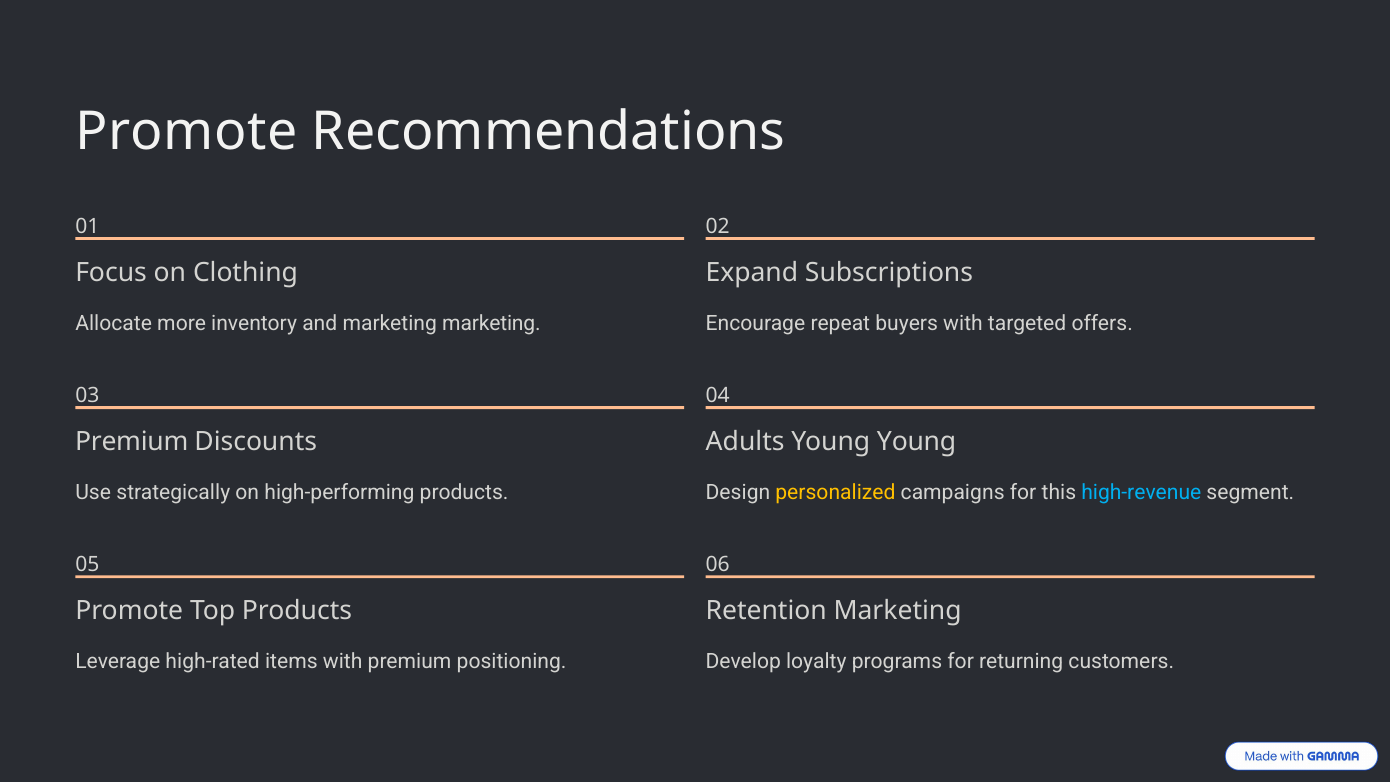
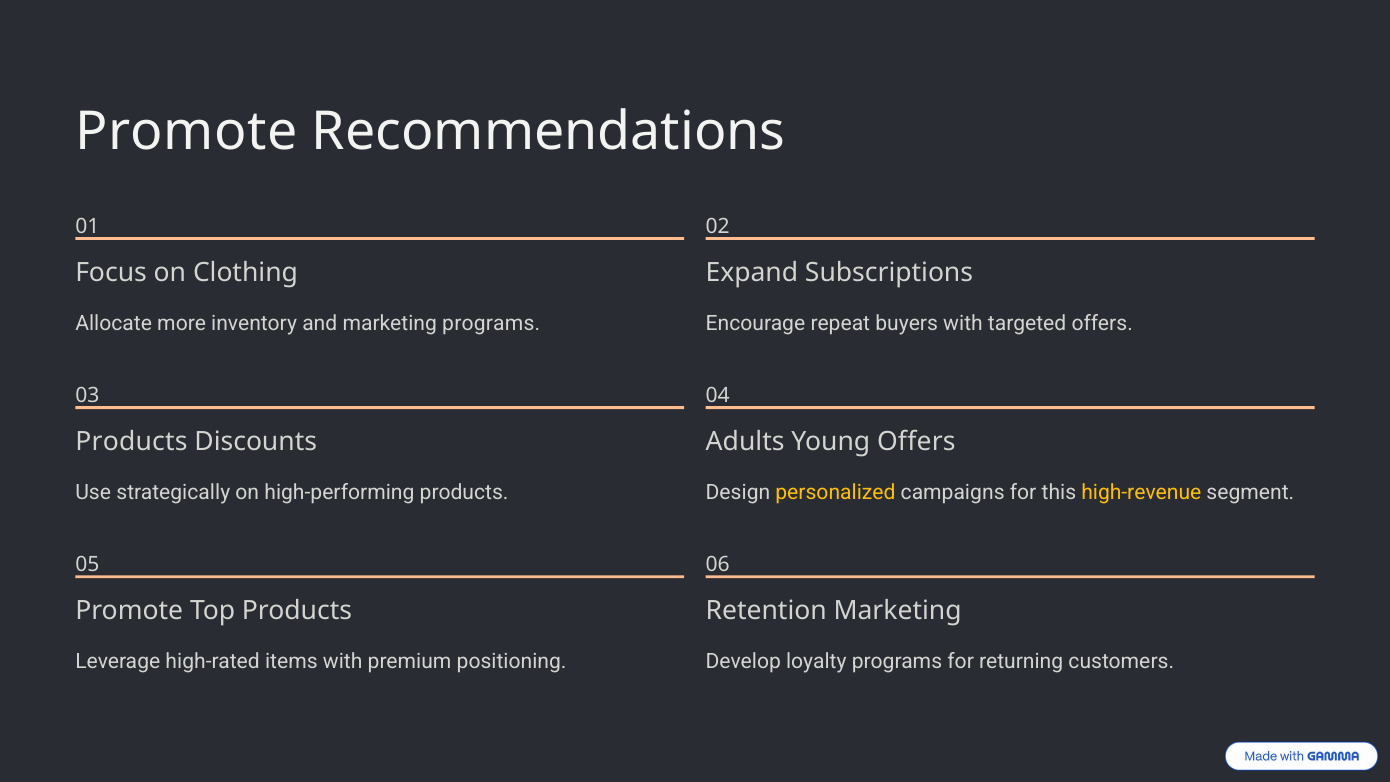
marketing marketing: marketing -> programs (491, 323)
Premium: Premium -> Products (131, 442)
Young Young: Young -> Offers (916, 442)
high-revenue colour: light blue -> yellow (1141, 492)
